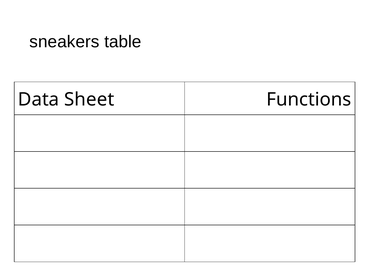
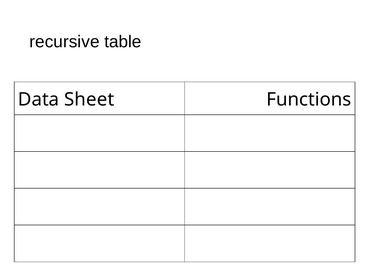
sneakers: sneakers -> recursive (64, 42)
